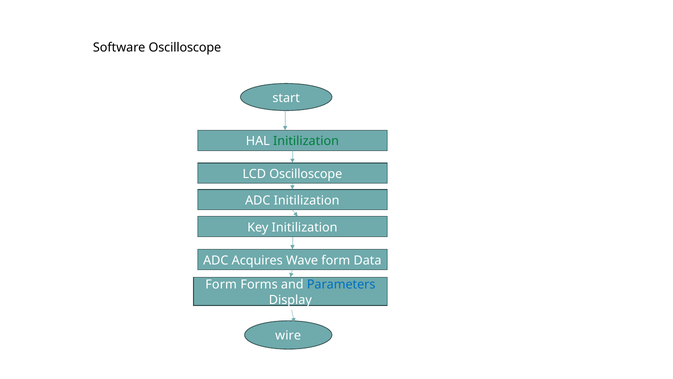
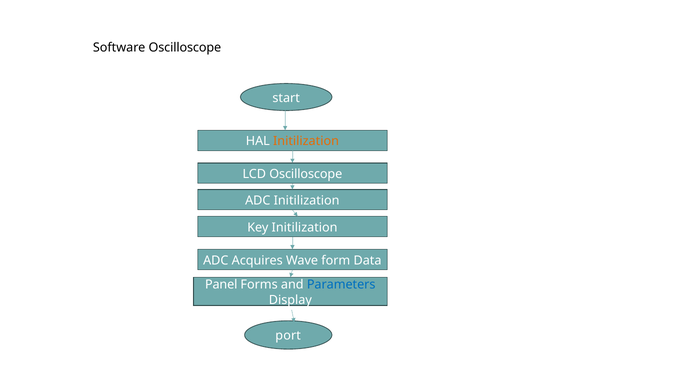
Initilization colour: green -> orange (306, 141)
Form: Form -> Panel (221, 284)
wire: wire -> port (288, 335)
